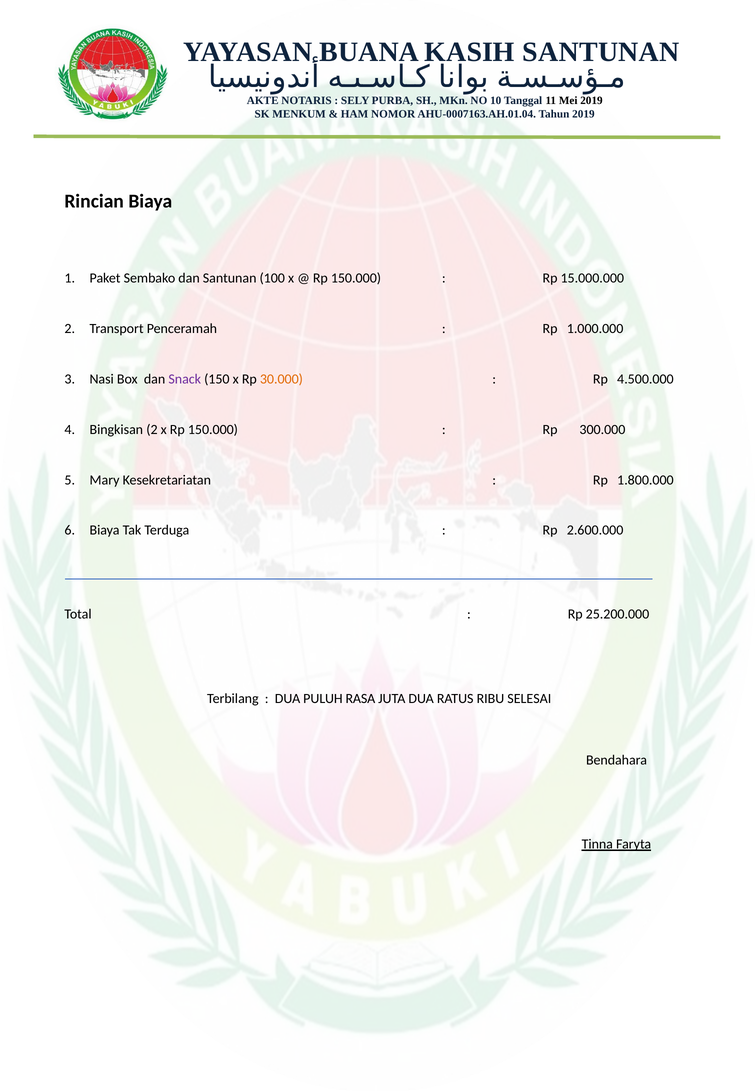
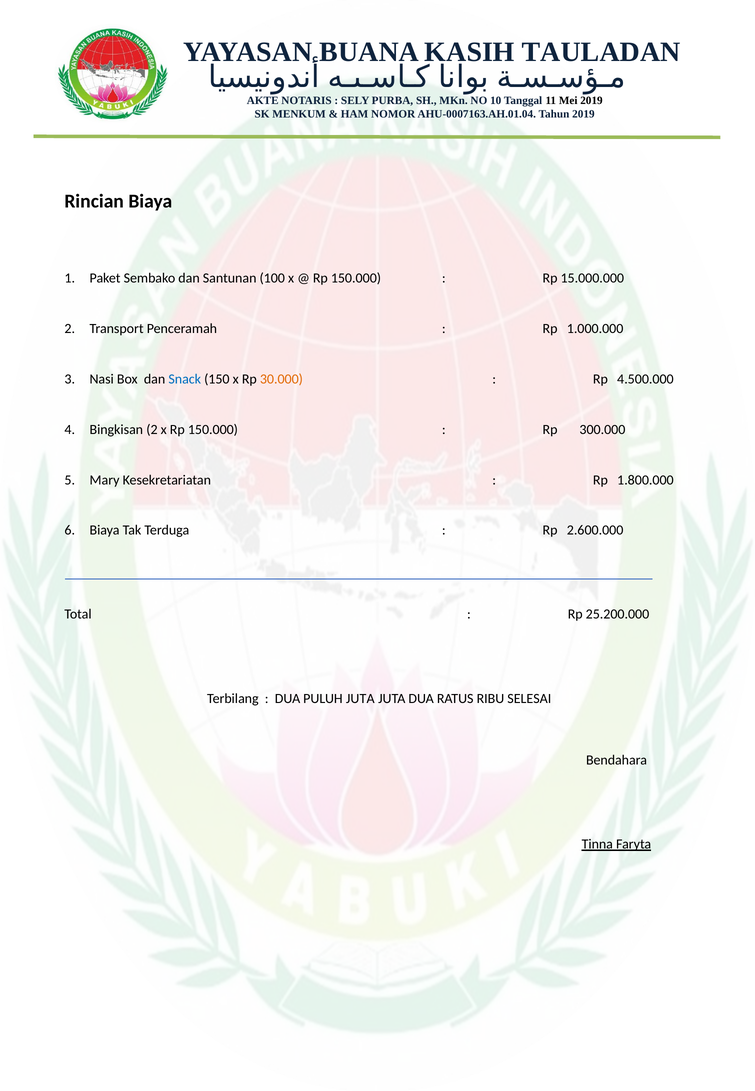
KASIH SANTUNAN: SANTUNAN -> TAULADAN (601, 52)
Snack colour: purple -> blue (185, 379)
PULUH RASA: RASA -> JUTA (360, 698)
